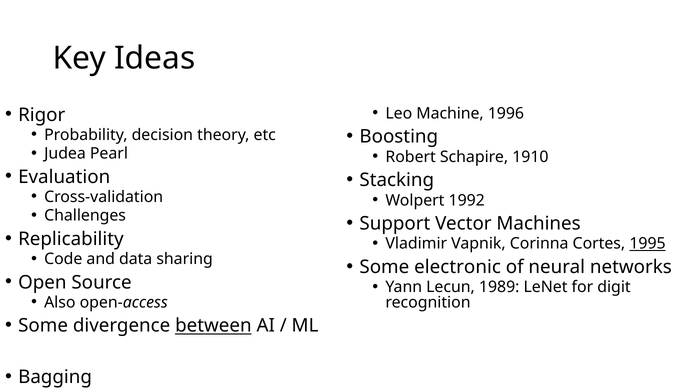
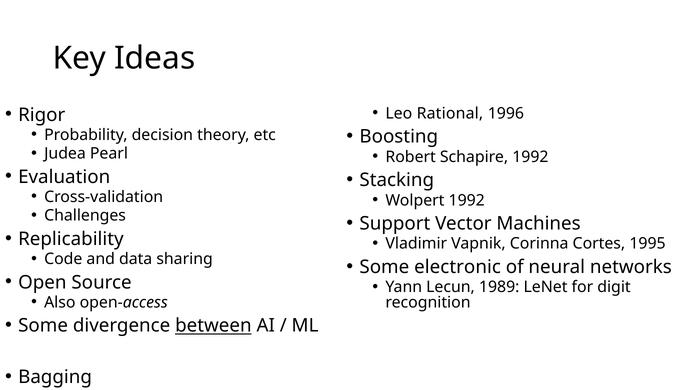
Machine: Machine -> Rational (450, 113)
Schapire 1910: 1910 -> 1992 (530, 157)
1995 underline: present -> none (648, 244)
